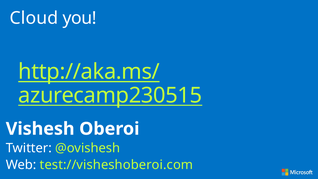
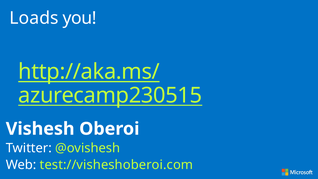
Cloud: Cloud -> Loads (34, 18)
